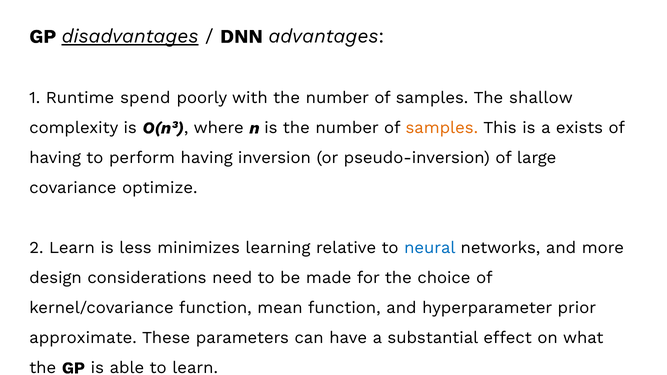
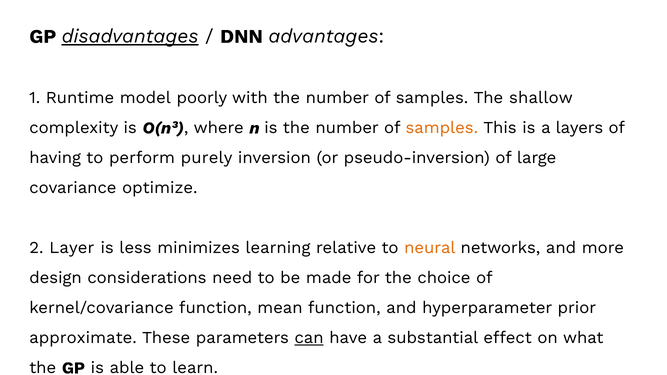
spend: spend -> model (145, 98)
exists: exists -> layers (579, 128)
perform having: having -> purely (207, 158)
Learn: Learn -> Layer (72, 248)
neural colour: blue -> orange (430, 248)
can underline: none -> present (309, 338)
